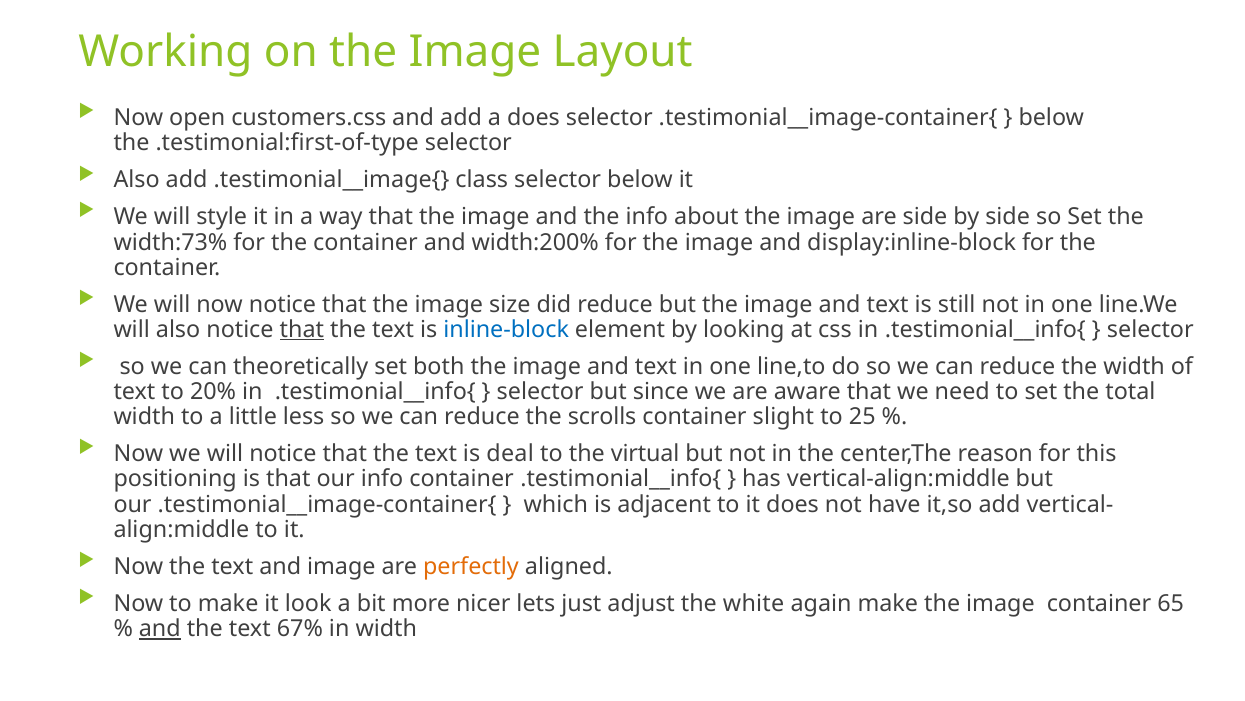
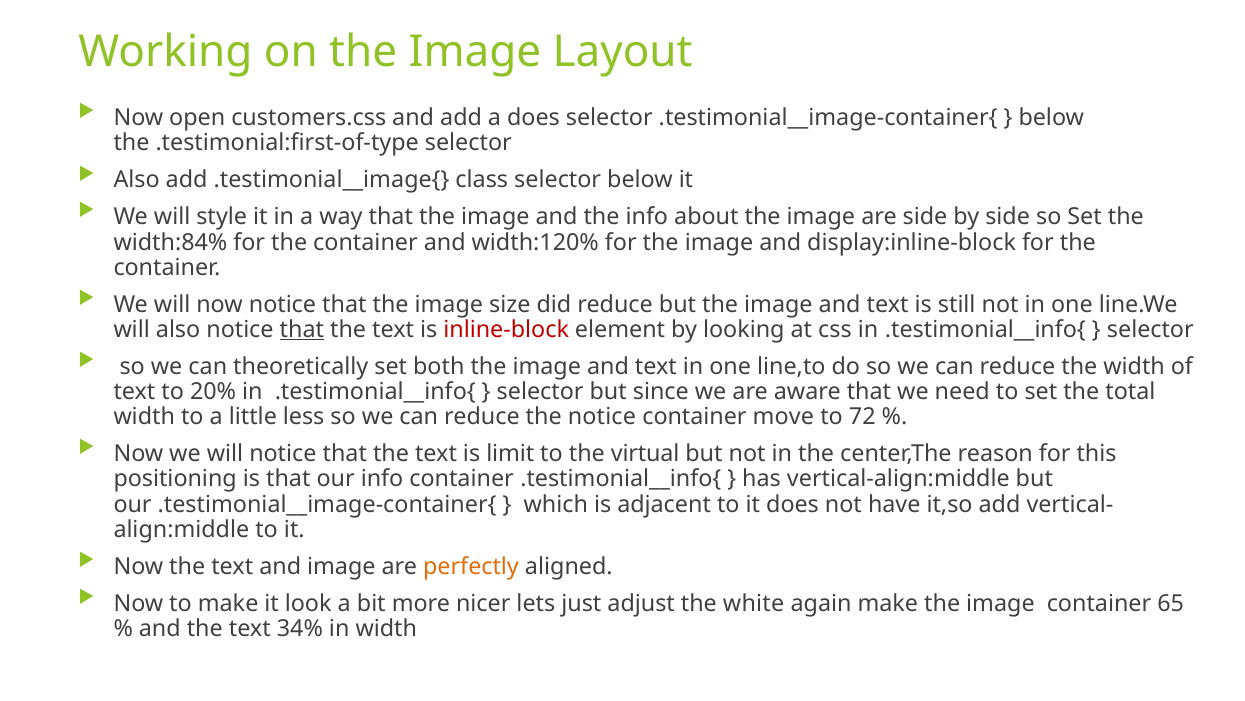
width:73%: width:73% -> width:84% (170, 242)
width:200%: width:200% -> width:120% (535, 242)
inline-block colour: blue -> red (506, 329)
the scrolls: scrolls -> notice (602, 417)
slight: slight -> move (783, 417)
25: 25 -> 72 (862, 417)
deal: deal -> limit (510, 454)
and underline: present -> none (160, 628)
67%: 67% -> 34% (300, 628)
